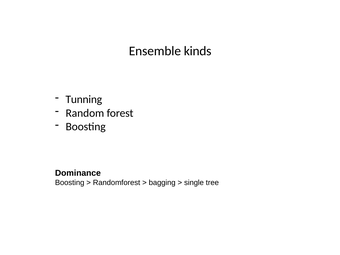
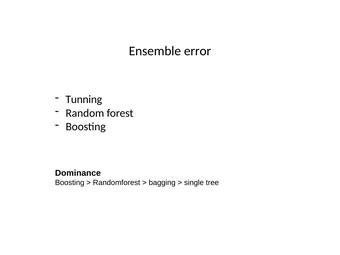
kinds: kinds -> error (198, 51)
